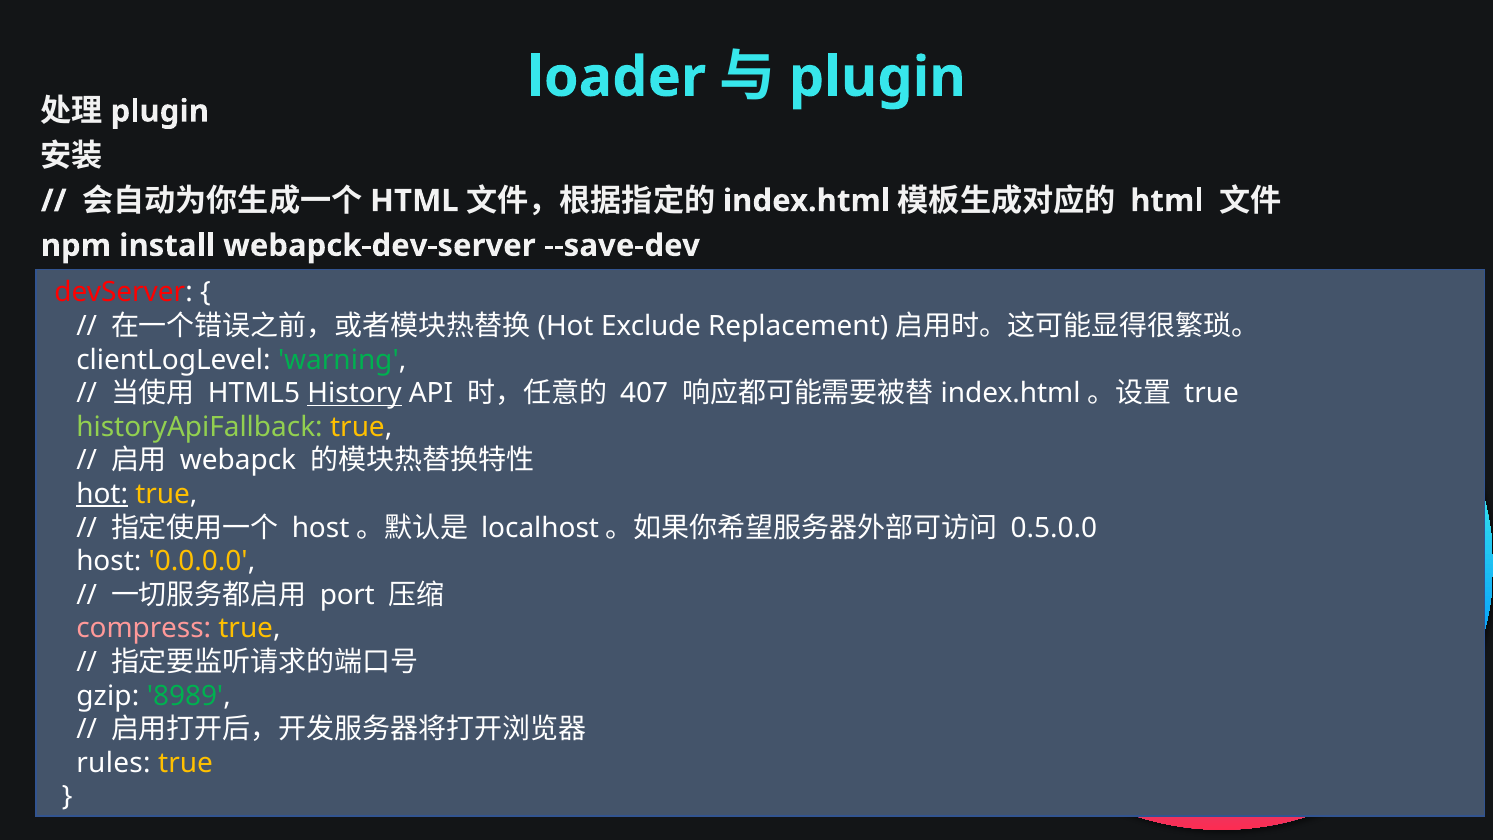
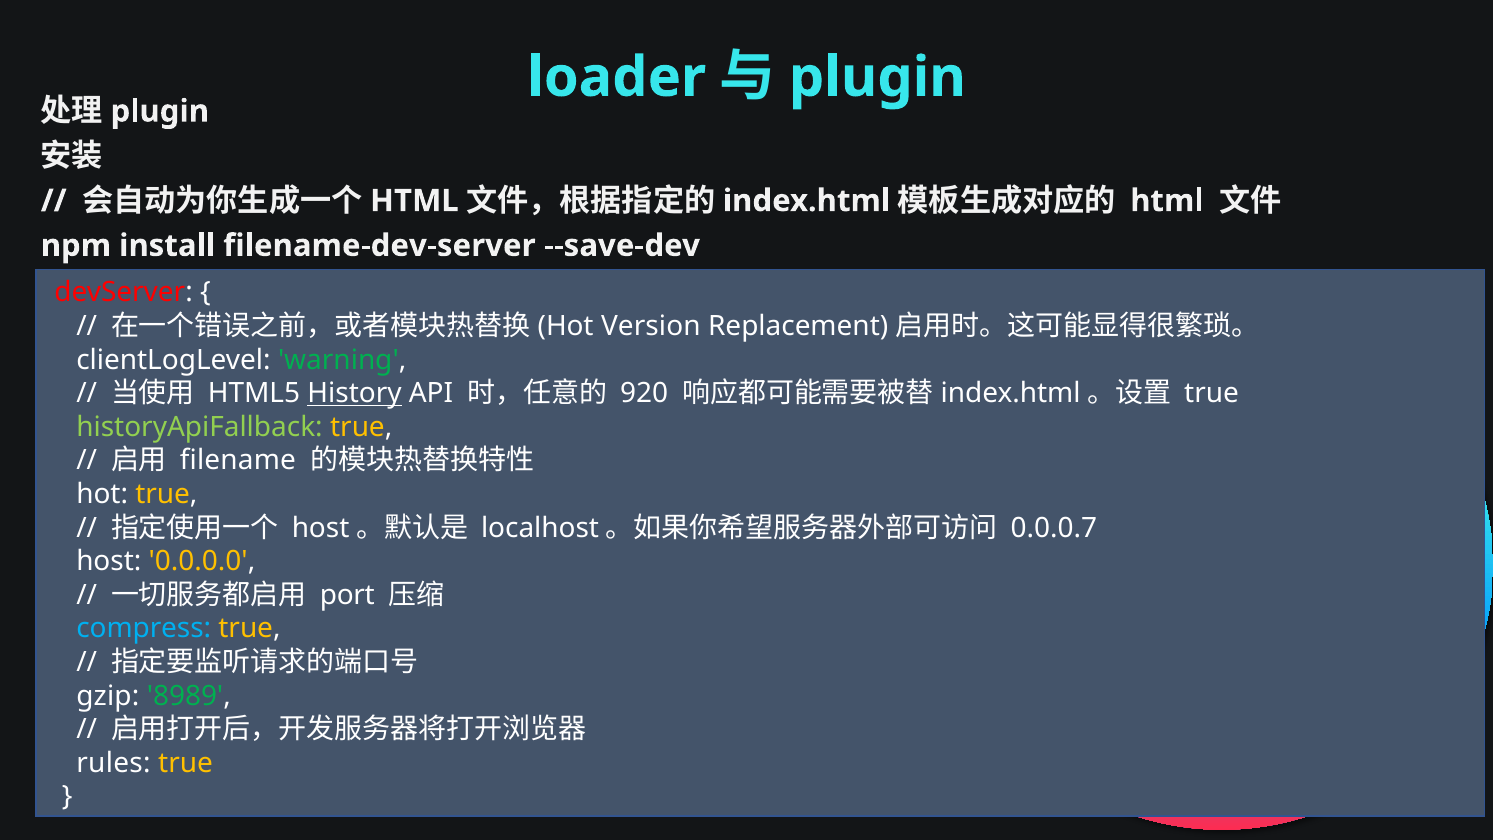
webapck-dev-server: webapck-dev-server -> filename-dev-server (379, 246)
Exclude: Exclude -> Version (651, 326)
407: 407 -> 920 (644, 393)
webapck: webapck -> filename (238, 461)
hot underline: present -> none (102, 494)
0.5.0.0: 0.5.0.0 -> 0.0.0.7 (1054, 528)
compress colour: pink -> light blue (144, 629)
